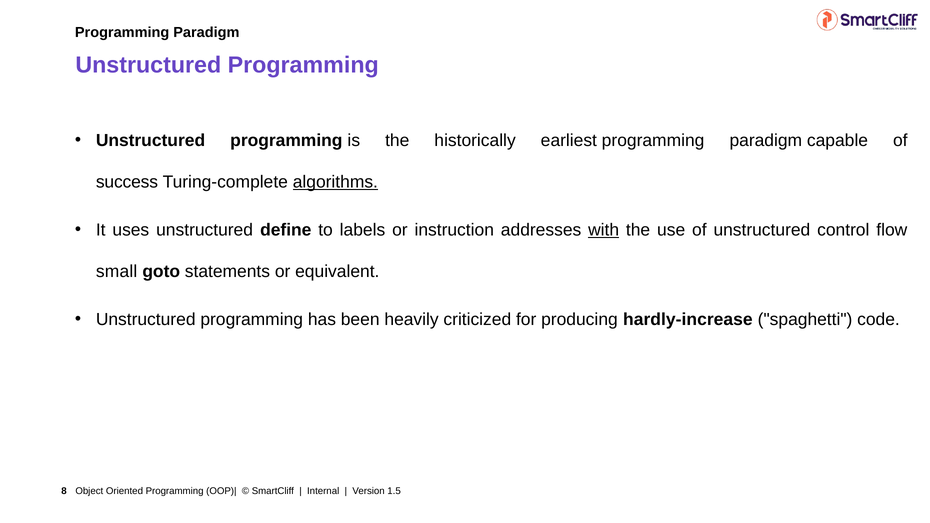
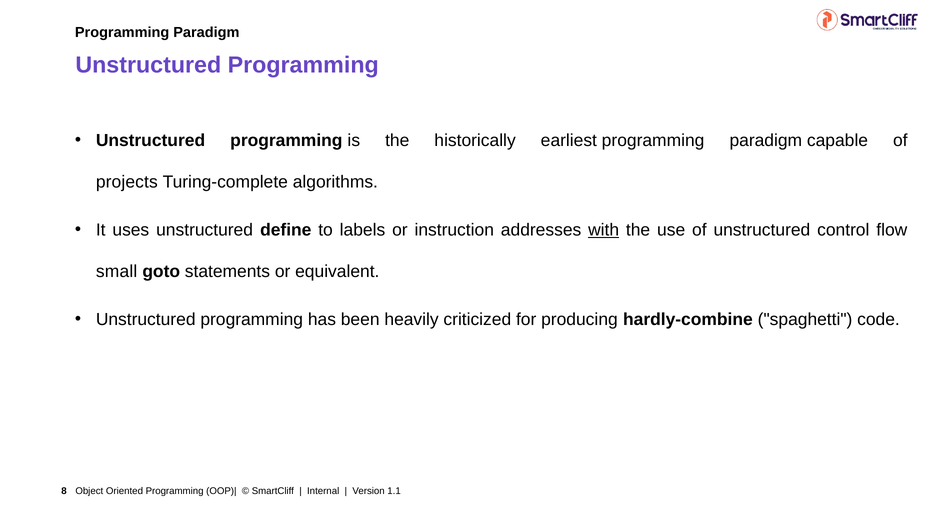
success: success -> projects (127, 182)
algorithms underline: present -> none (335, 182)
hardly-increase: hardly-increase -> hardly-combine (688, 319)
1.5: 1.5 -> 1.1 (394, 491)
